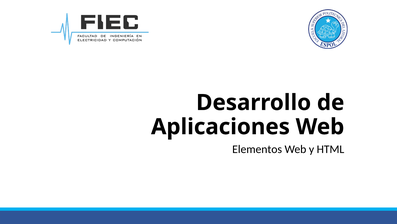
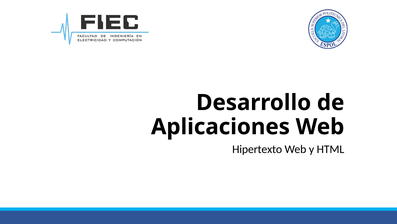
Elementos: Elementos -> Hipertexto (257, 149)
